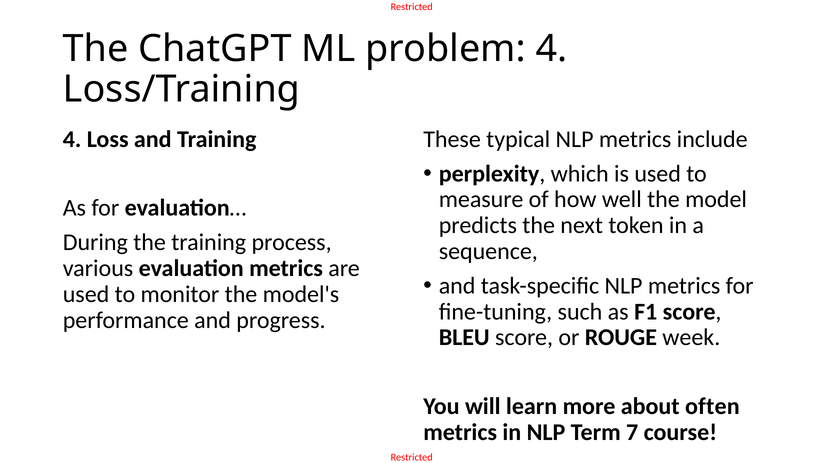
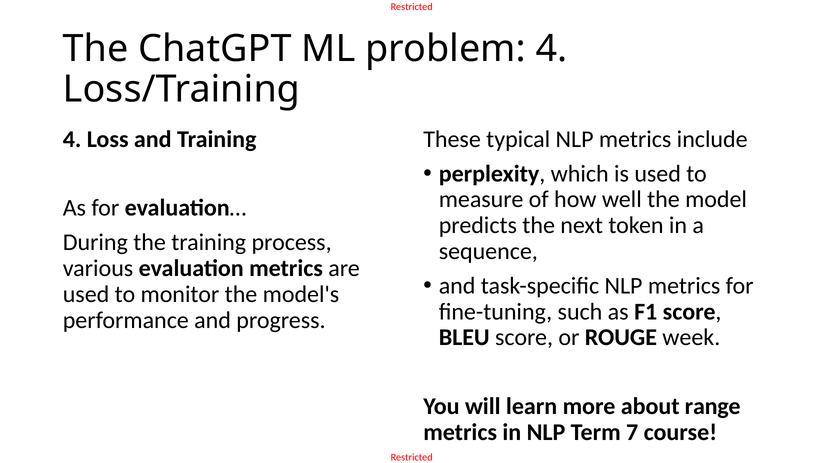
often: often -> range (713, 407)
